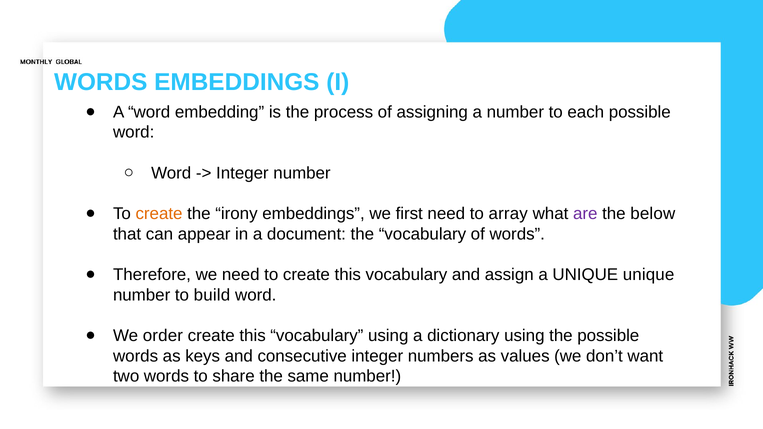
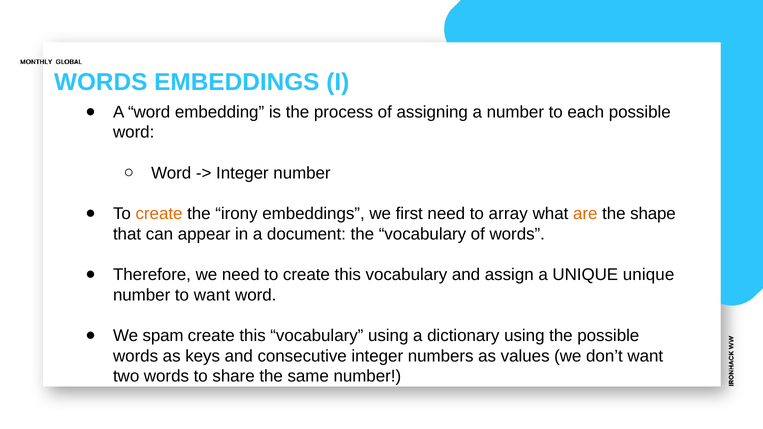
are colour: purple -> orange (585, 214)
below: below -> shape (653, 214)
to build: build -> want (212, 295)
order: order -> spam (163, 336)
